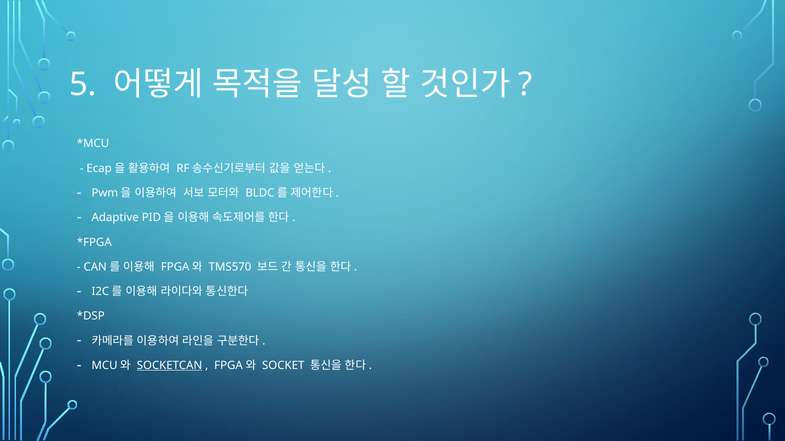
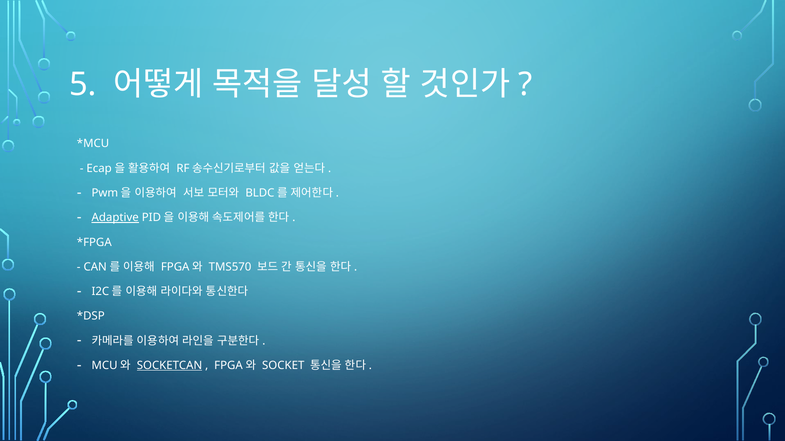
Adaptive underline: none -> present (115, 218)
